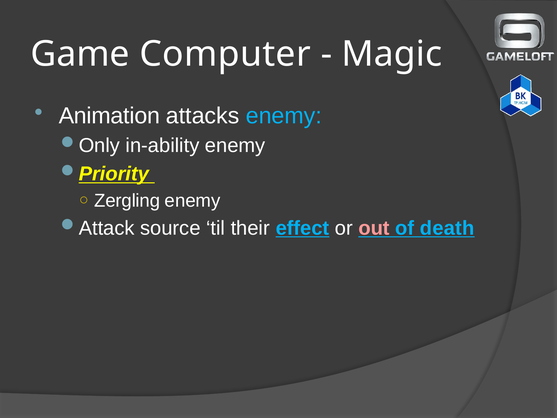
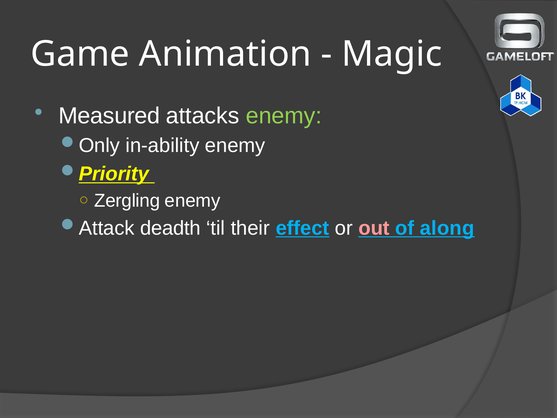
Computer: Computer -> Animation (225, 54)
Animation: Animation -> Measured (109, 116)
enemy colour: light blue -> light green (284, 116)
source: source -> deadth (170, 228)
death: death -> along (447, 228)
